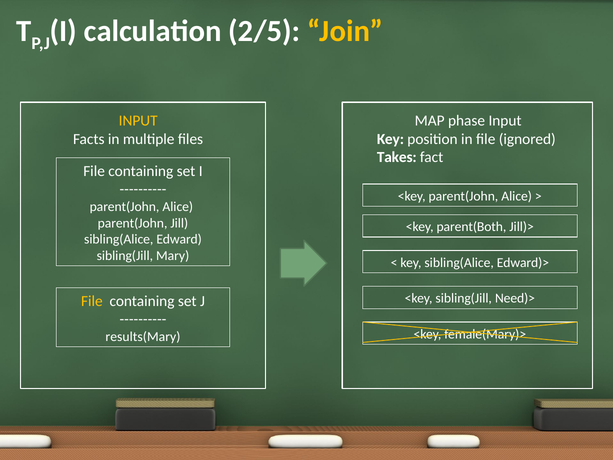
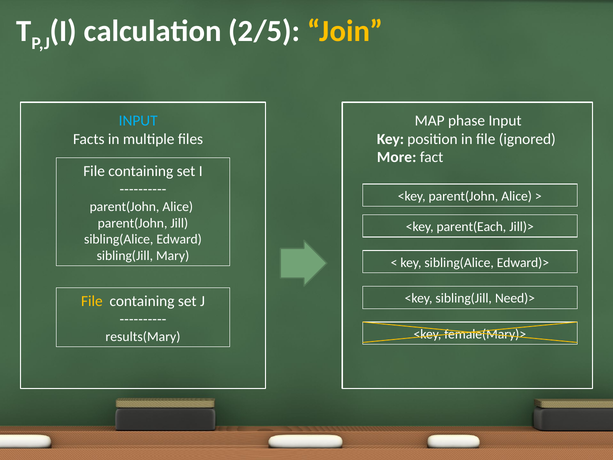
INPUT colour: yellow -> light blue (138, 121)
Takes: Takes -> More (397, 157)
parent(Both: parent(Both -> parent(Each (471, 227)
